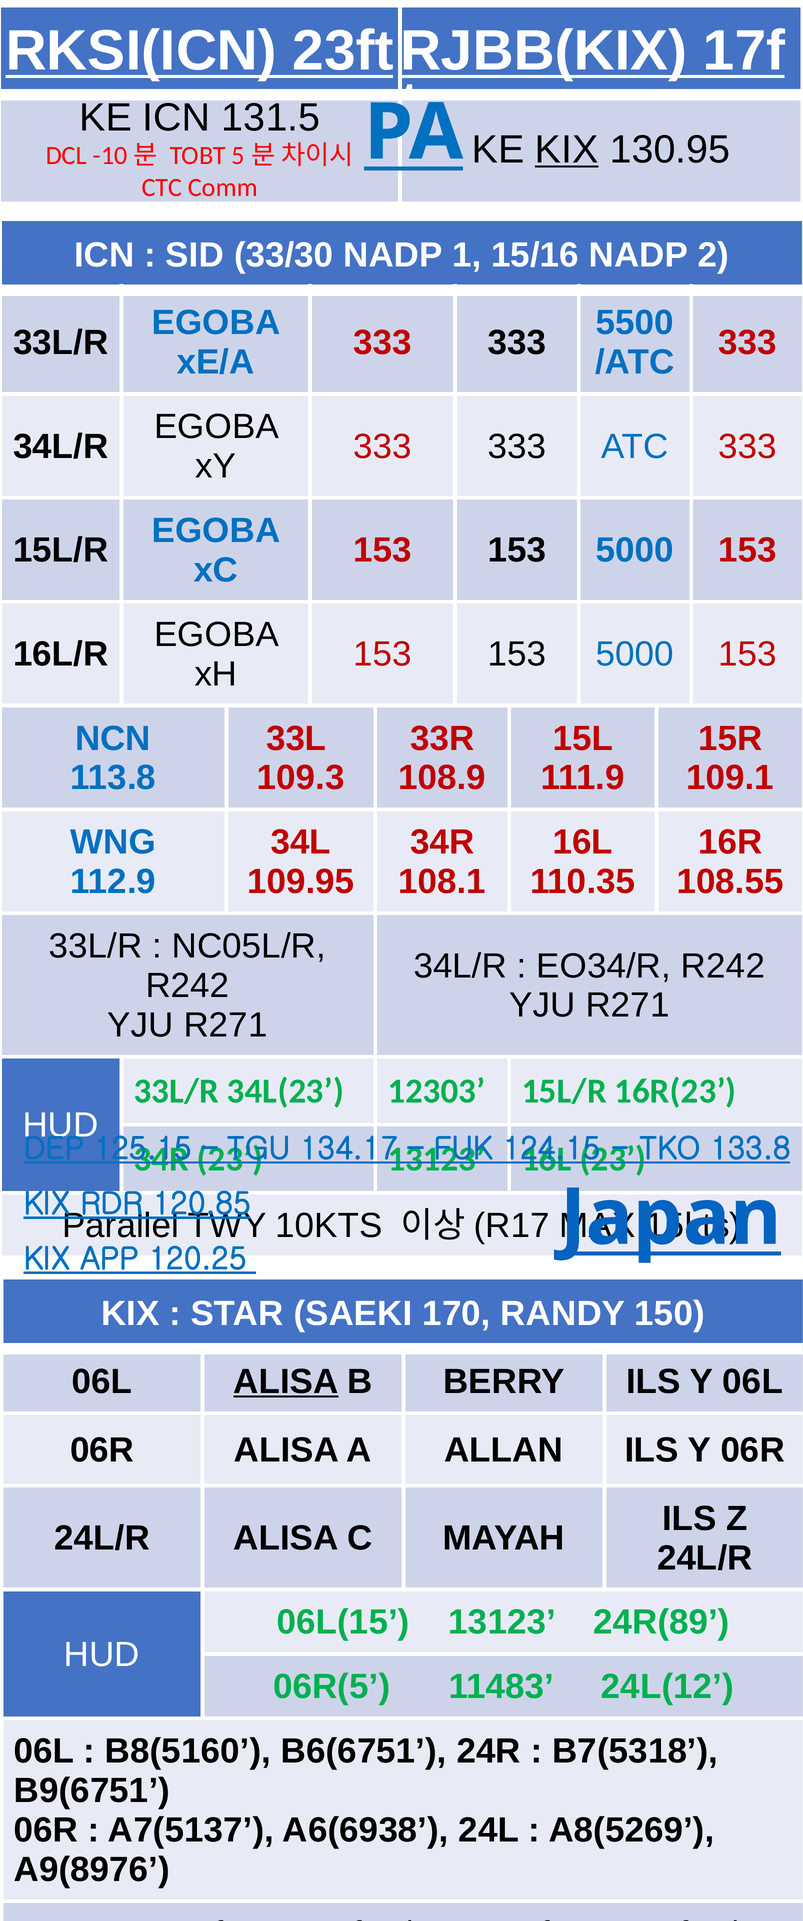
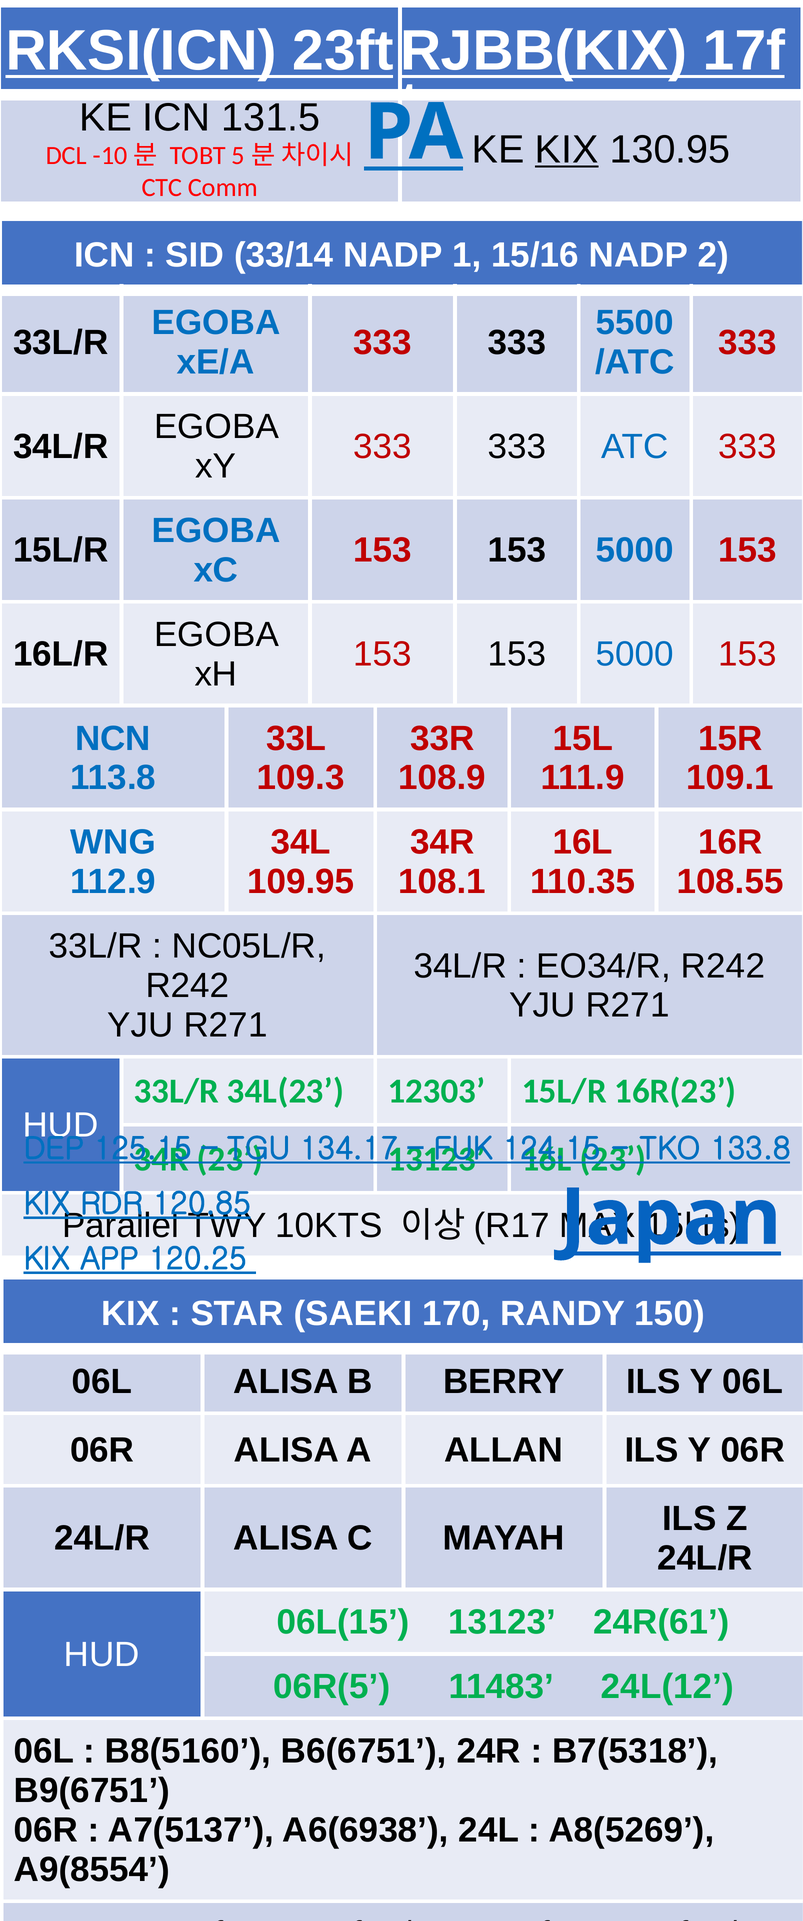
33/30: 33/30 -> 33/14 (284, 255)
ALISA underline: present -> none (286, 1382)
24R(89: 24R(89 -> 24R(61 (661, 1623)
A9(8976: A9(8976 -> A9(8554 (92, 1870)
